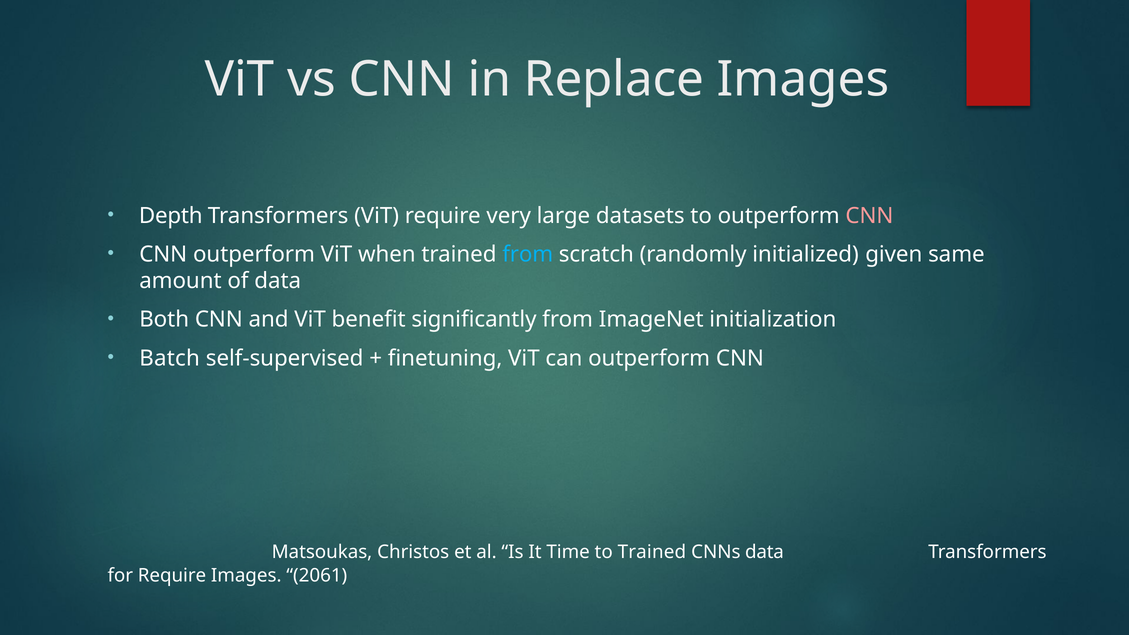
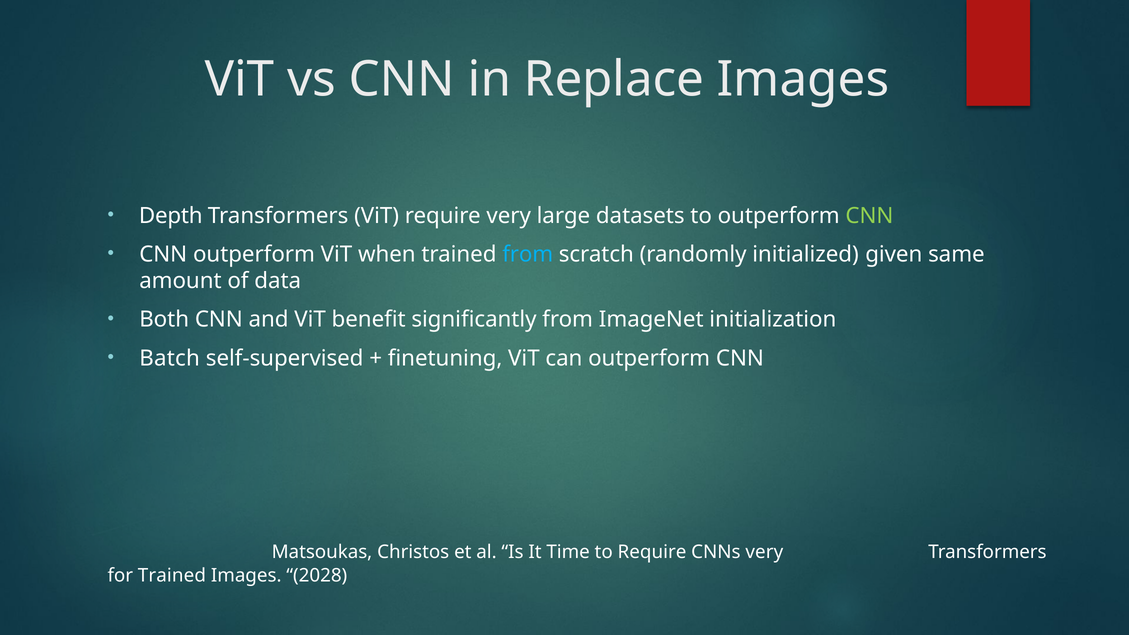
CNN colour: pink -> light green (869, 216)
to Trained: Trained -> Require (652, 552)
CNNs data: data -> very (764, 552)
for Require: Require -> Trained (172, 575)
2061: 2061 -> 2028 (317, 575)
